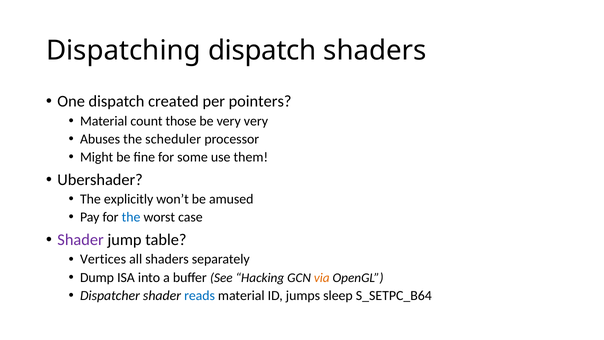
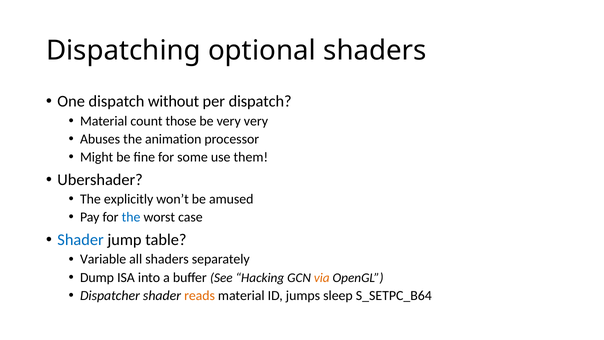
Dispatching dispatch: dispatch -> optional (262, 51)
created: created -> without (174, 101)
per pointers: pointers -> dispatch (260, 101)
scheduler: scheduler -> animation (173, 139)
Shader colour: purple -> blue (81, 240)
Vertices: Vertices -> Variable (103, 259)
reads colour: blue -> orange (200, 295)
